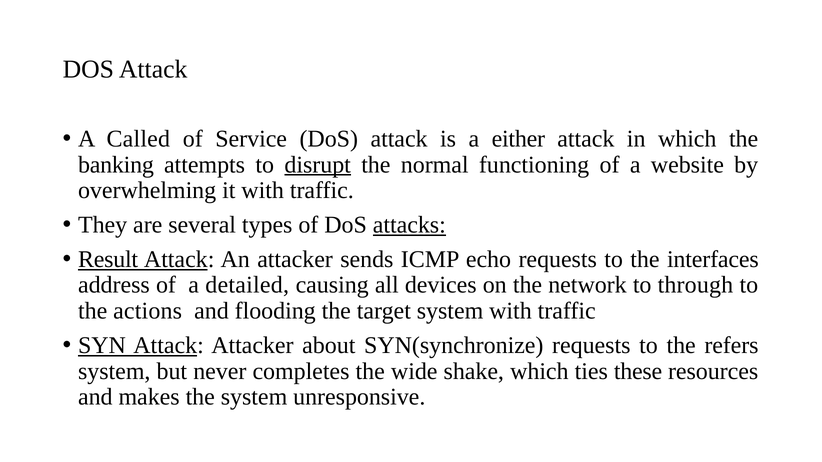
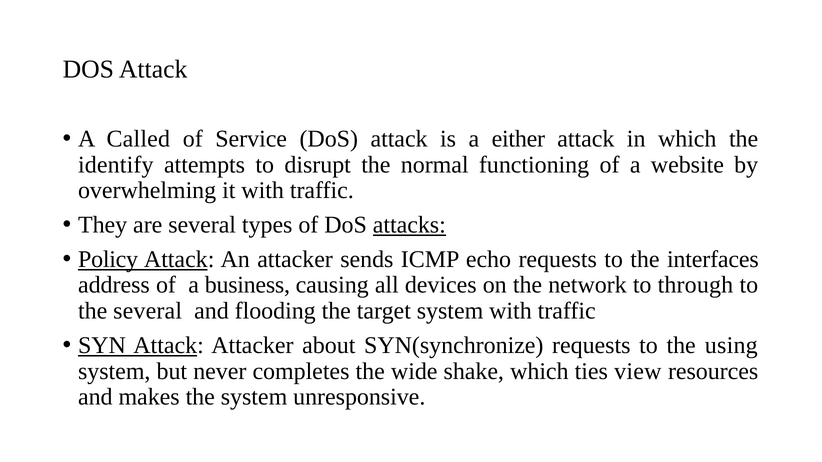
banking: banking -> identify (116, 165)
disrupt underline: present -> none (318, 165)
Result: Result -> Policy (108, 259)
detailed: detailed -> business (247, 285)
the actions: actions -> several (148, 311)
refers: refers -> using (731, 346)
these: these -> view (638, 371)
